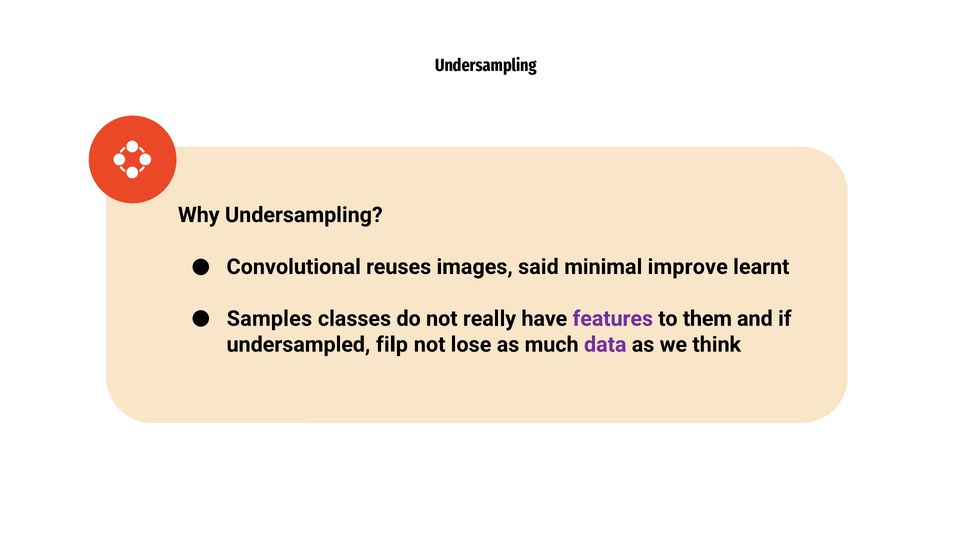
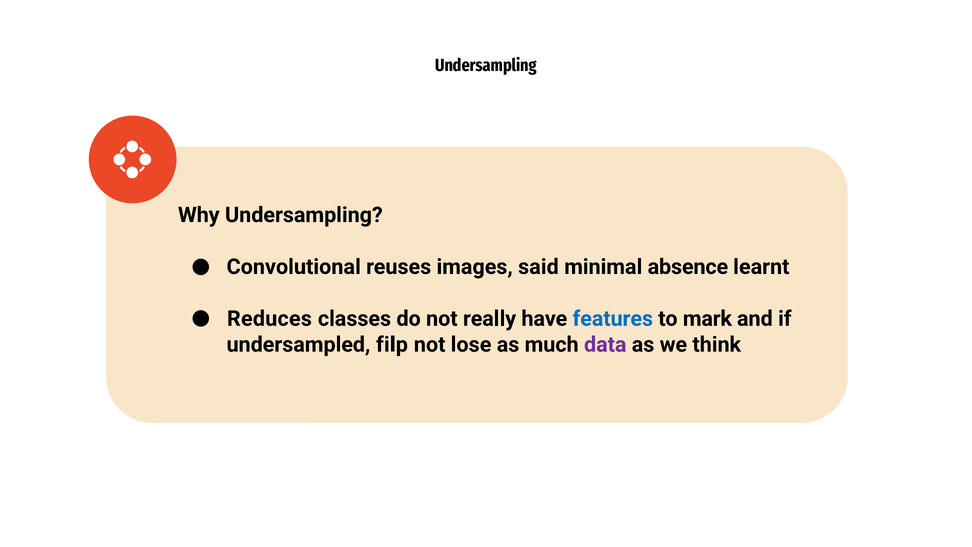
improve: improve -> absence (688, 267)
Samples: Samples -> Reduces (269, 319)
features colour: purple -> blue (613, 319)
them: them -> mark (707, 319)
